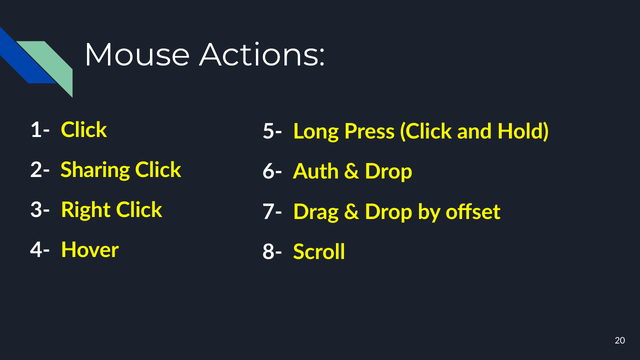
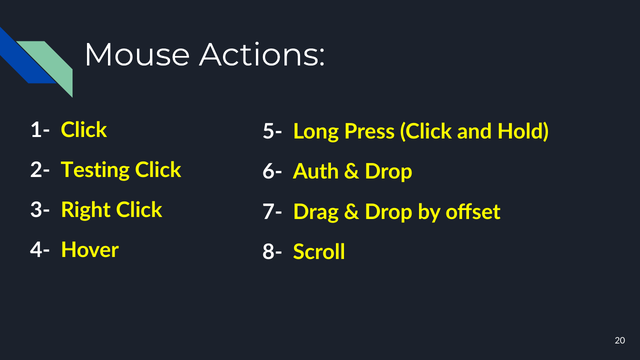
Sharing: Sharing -> Testing (95, 170)
